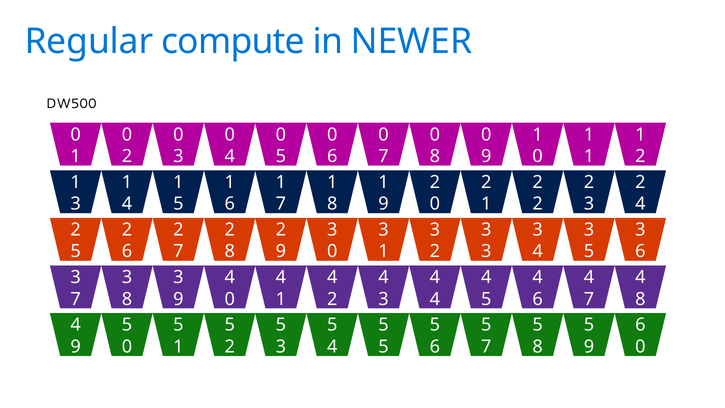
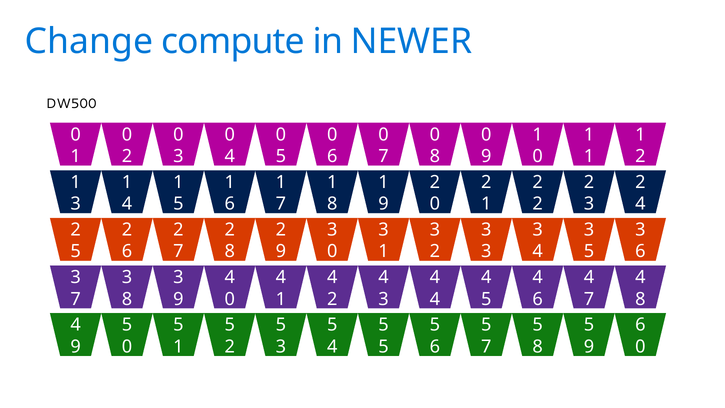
Regular: Regular -> Change (89, 42)
